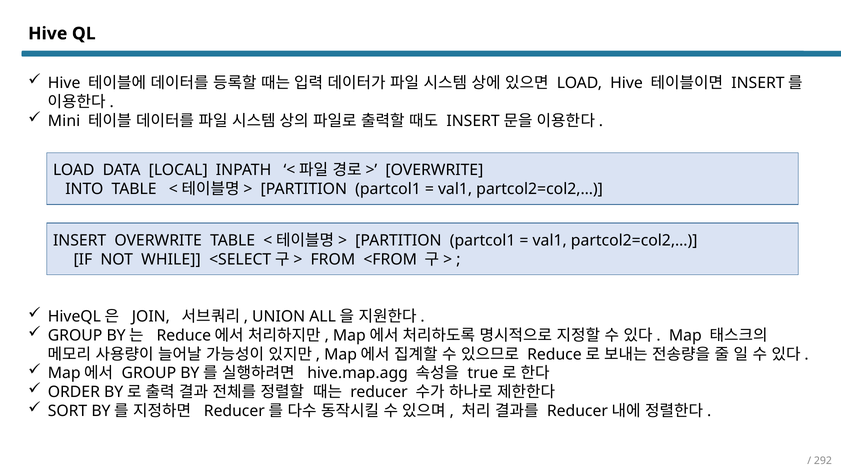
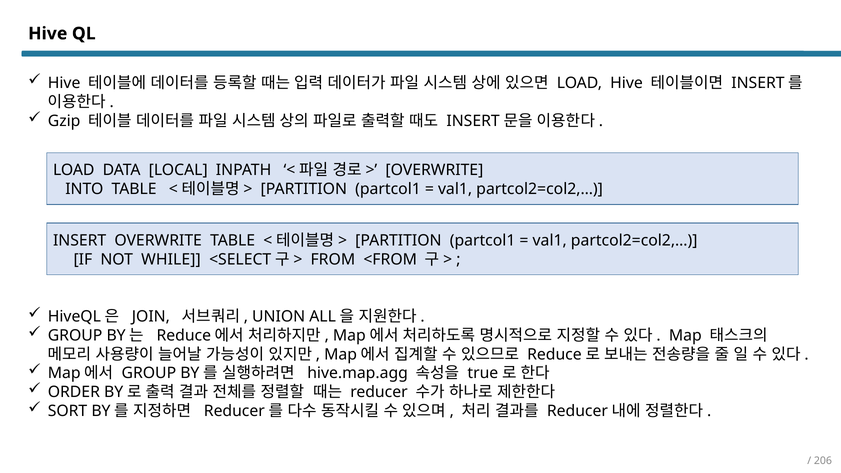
Mini: Mini -> Gzip (64, 121)
292: 292 -> 206 (823, 461)
